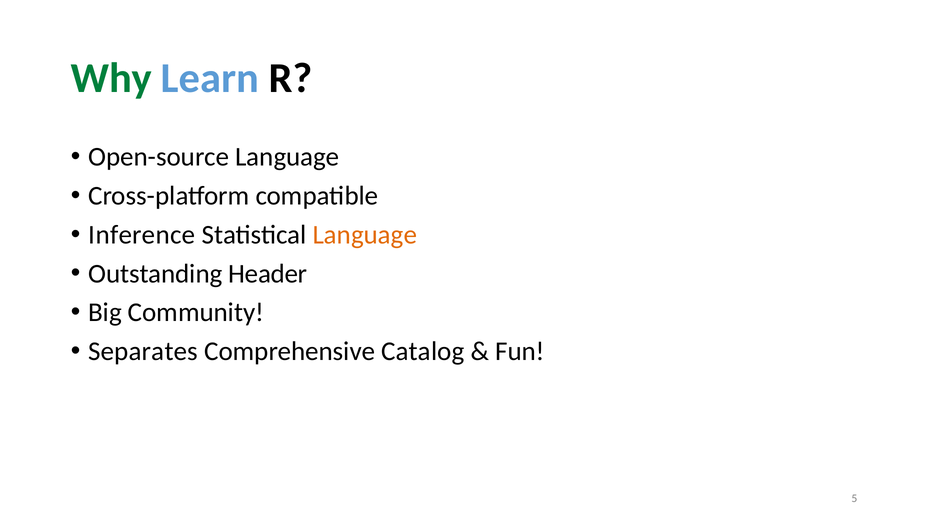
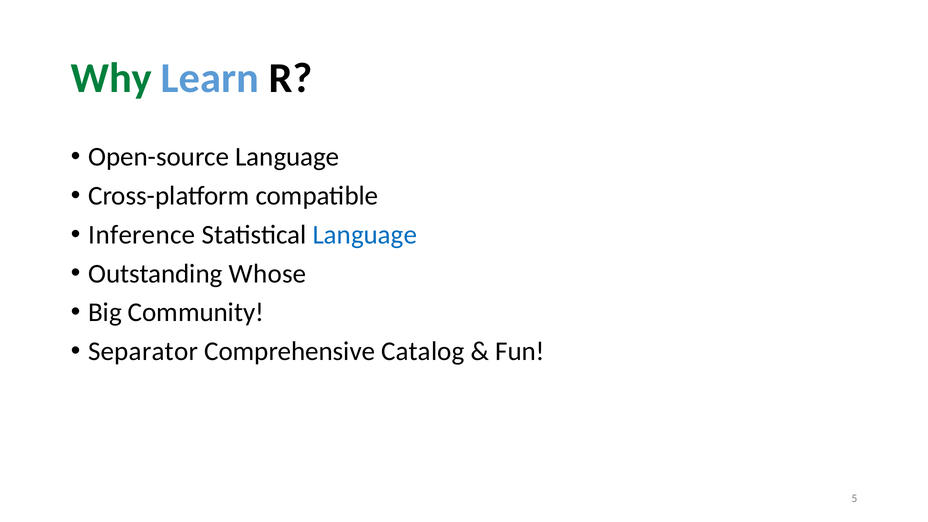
Language colour: orange -> blue (365, 235)
Header: Header -> Whose (268, 274)
Separates: Separates -> Separator (143, 351)
